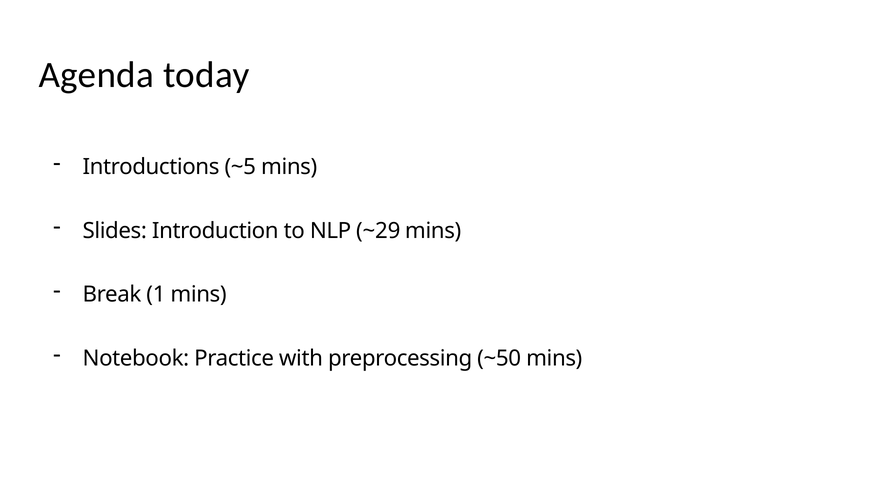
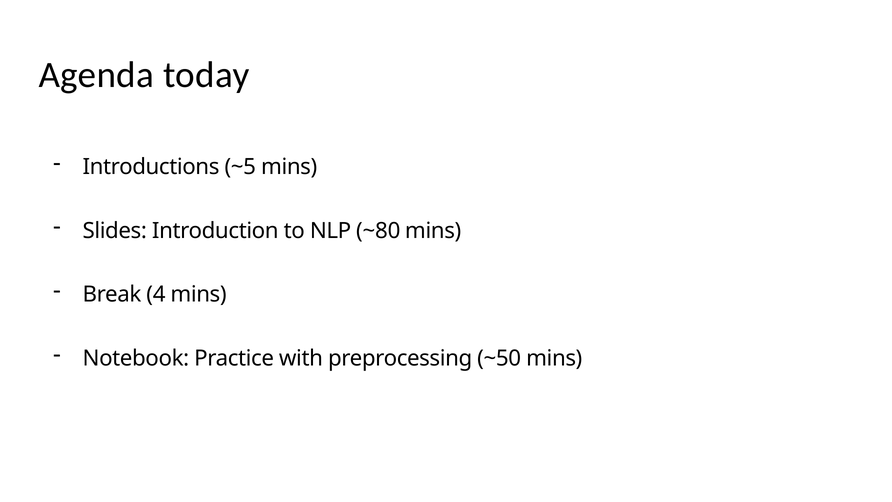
~29: ~29 -> ~80 (378, 231)
1: 1 -> 4 (156, 294)
